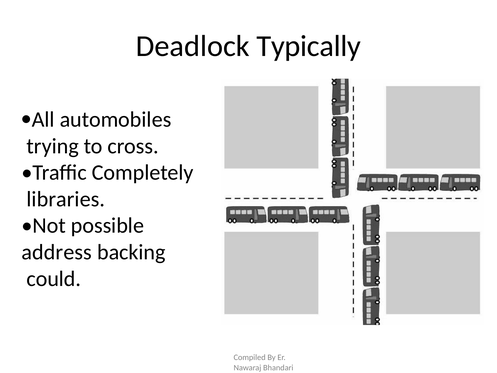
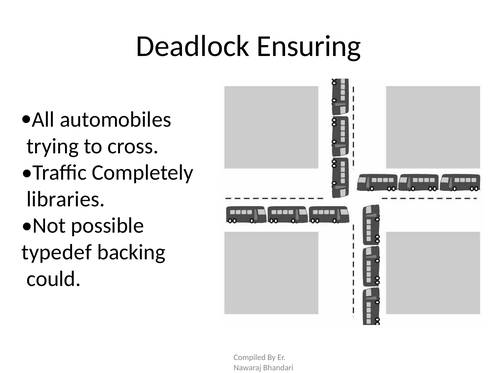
Typically: Typically -> Ensuring (309, 46)
address: address -> typedef (57, 252)
